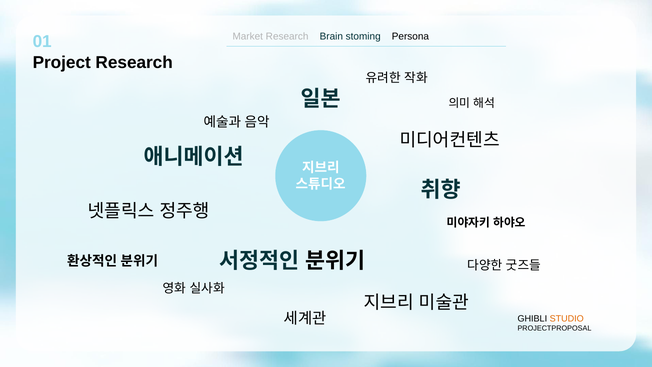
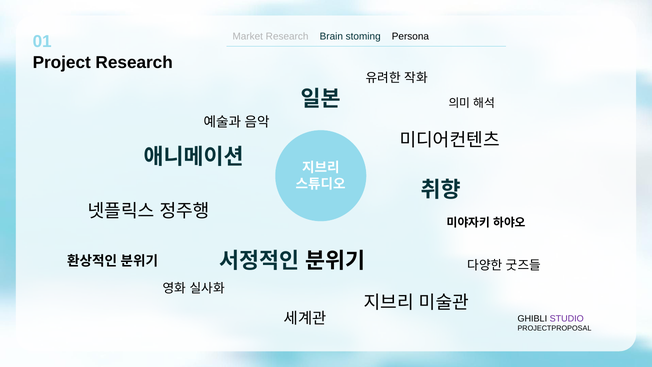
STUDIO colour: orange -> purple (567, 318)
